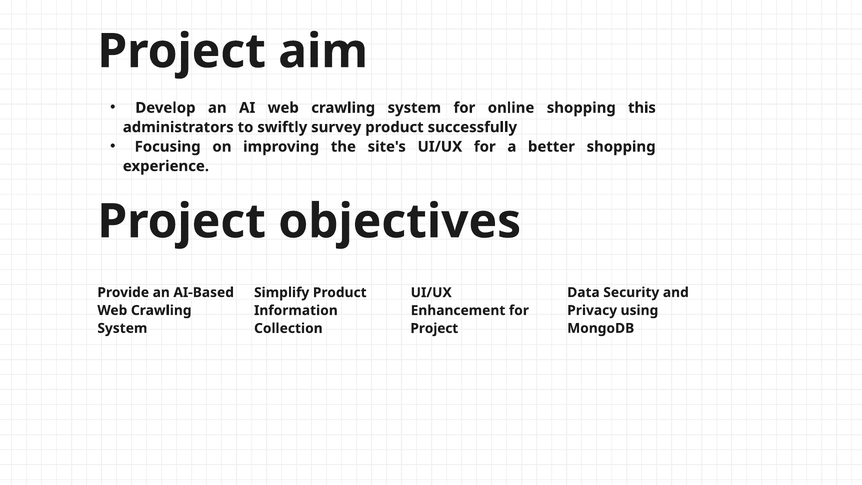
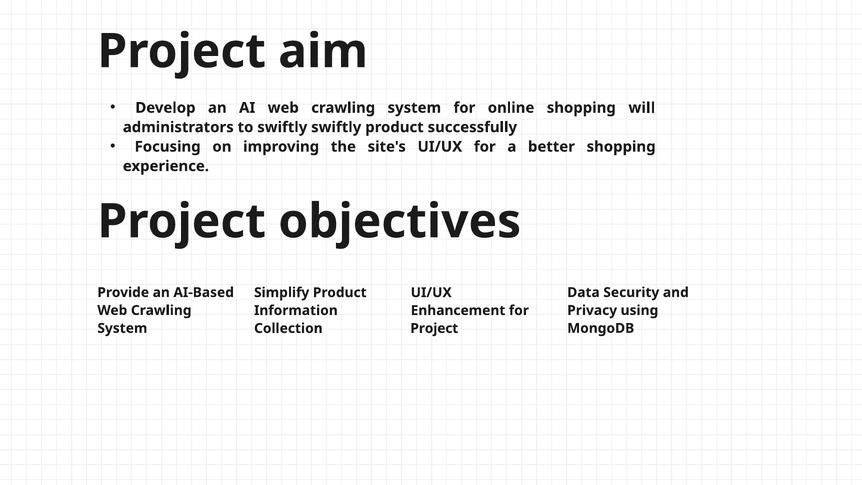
this: this -> will (642, 108)
swiftly survey: survey -> swiftly (336, 127)
